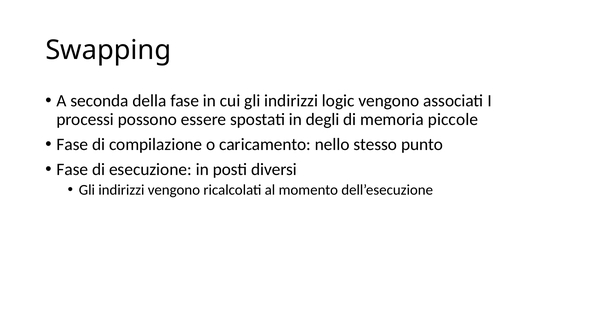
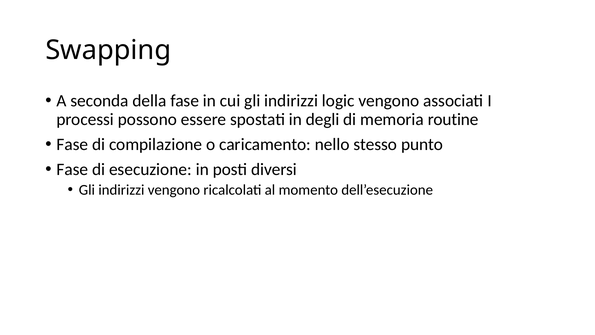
piccole: piccole -> routine (453, 119)
